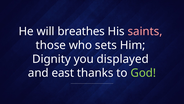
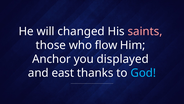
breathes: breathes -> changed (81, 31)
sets: sets -> flow (106, 45)
Dignity: Dignity -> Anchor (52, 59)
God colour: light green -> light blue (143, 73)
